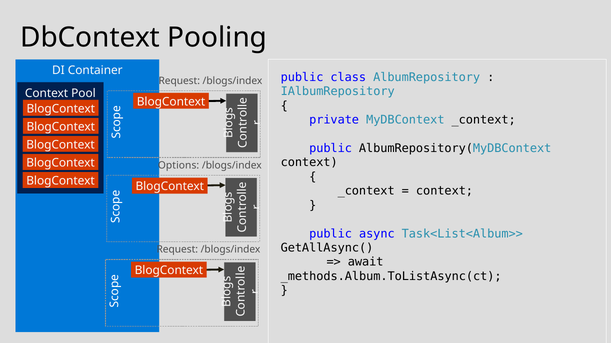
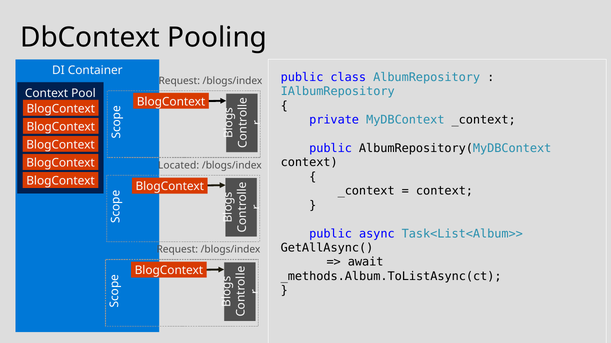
Options: Options -> Located (179, 166)
